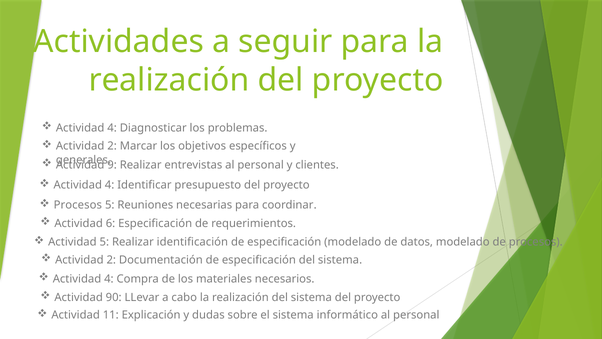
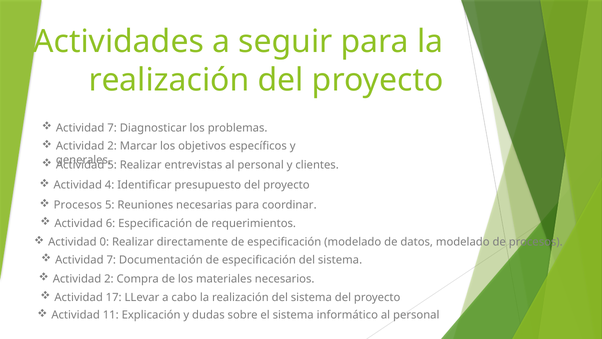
4: 4 -> 7 (112, 128)
9: 9 -> 5 (112, 165)
Actividad 5: 5 -> 0 (104, 242)
identificación: identificación -> directamente (192, 242)
2: 2 -> 7 (111, 260)
4: 4 -> 2 (109, 279)
90: 90 -> 17 (114, 297)
